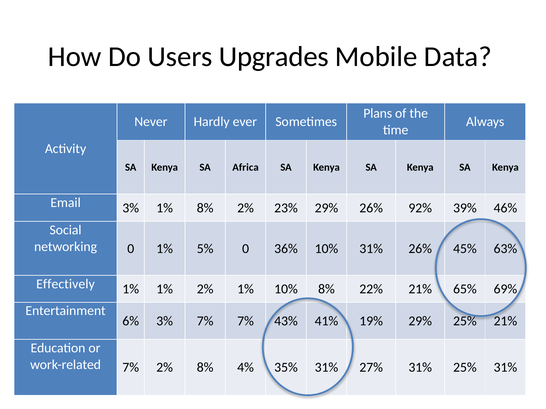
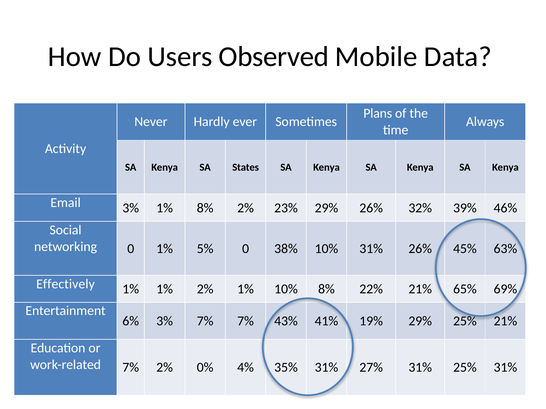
Upgrades: Upgrades -> Observed (274, 57)
Africa: Africa -> States (246, 167)
92%: 92% -> 32% (420, 208)
36%: 36% -> 38% (286, 249)
2% 8%: 8% -> 0% (205, 368)
